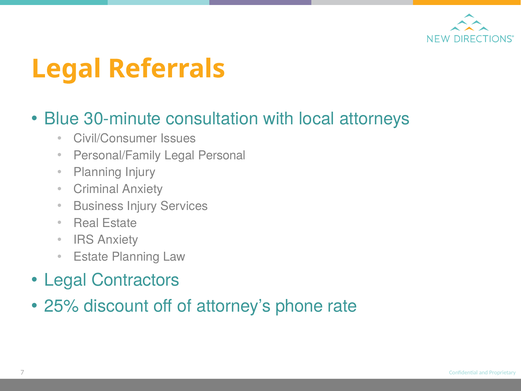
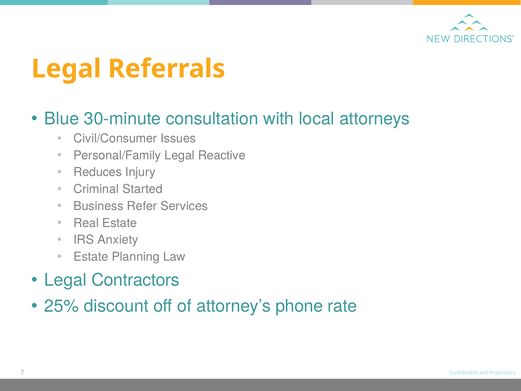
Personal: Personal -> Reactive (222, 155)
Planning: Planning -> Reduces (98, 172)
Criminal Anxiety: Anxiety -> Started (143, 189)
Business Injury: Injury -> Refer (142, 206)
